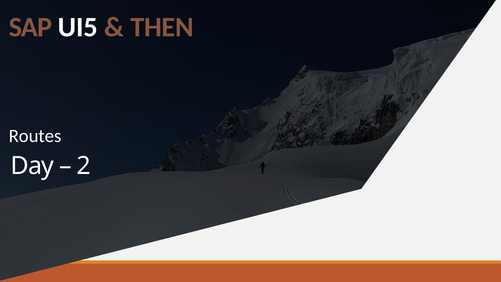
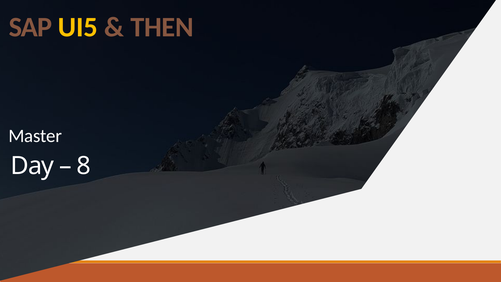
UI5 colour: white -> yellow (78, 27)
Routes: Routes -> Master (35, 136)
2: 2 -> 8 (84, 166)
